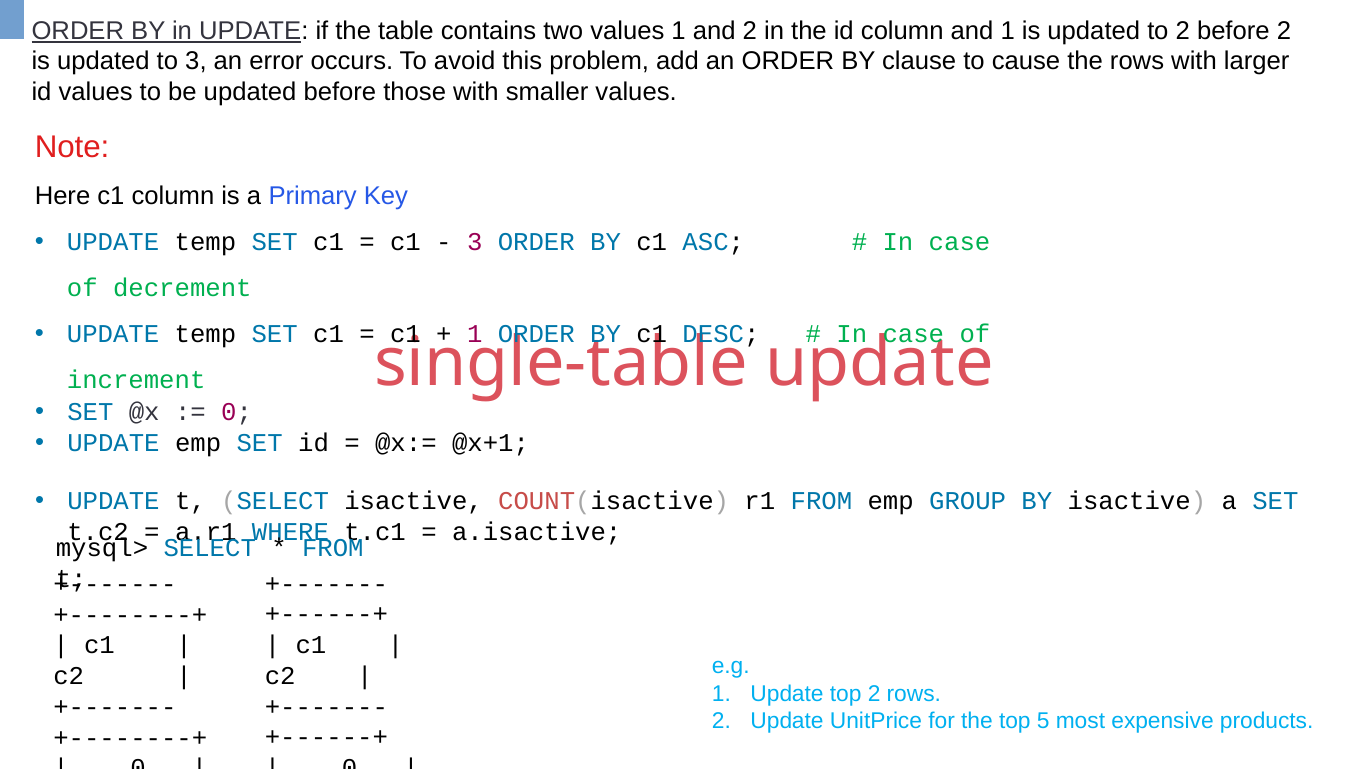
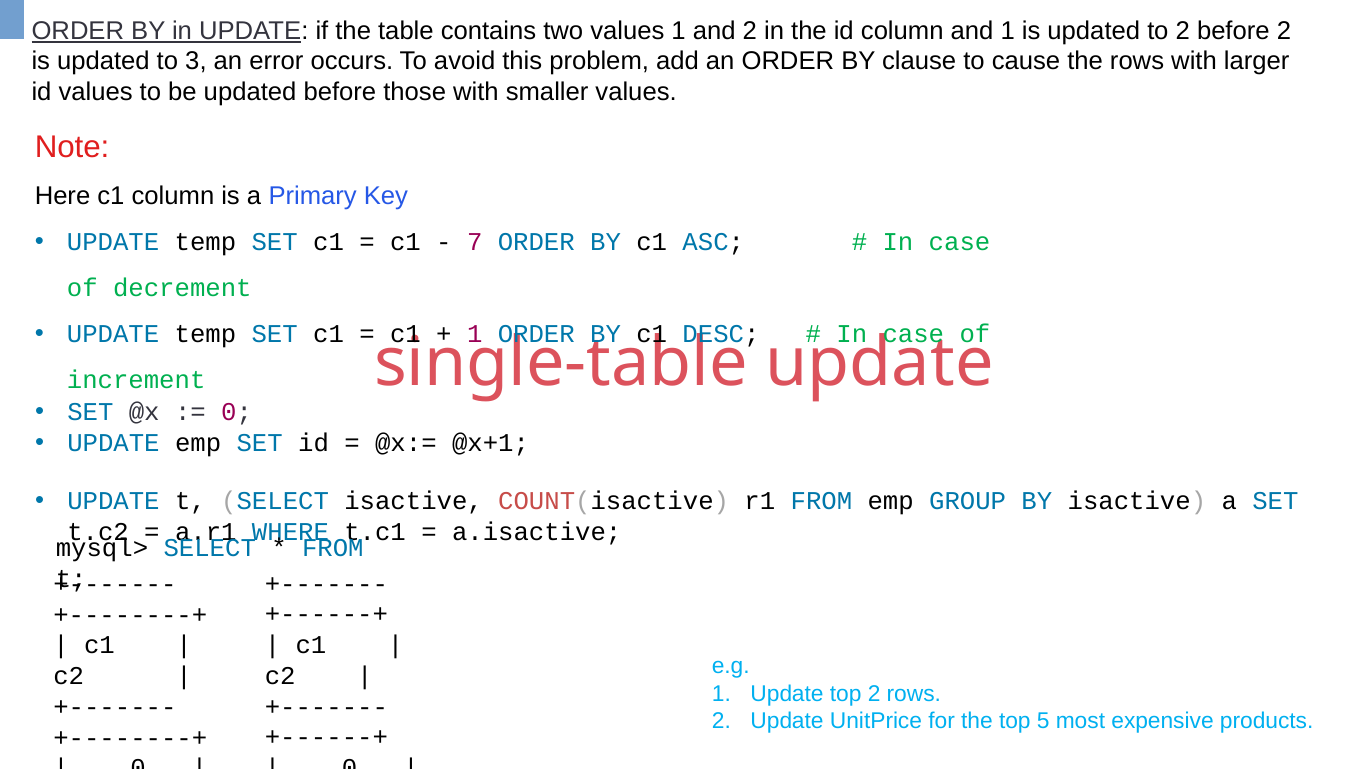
3: 3 -> 7 (475, 242)
